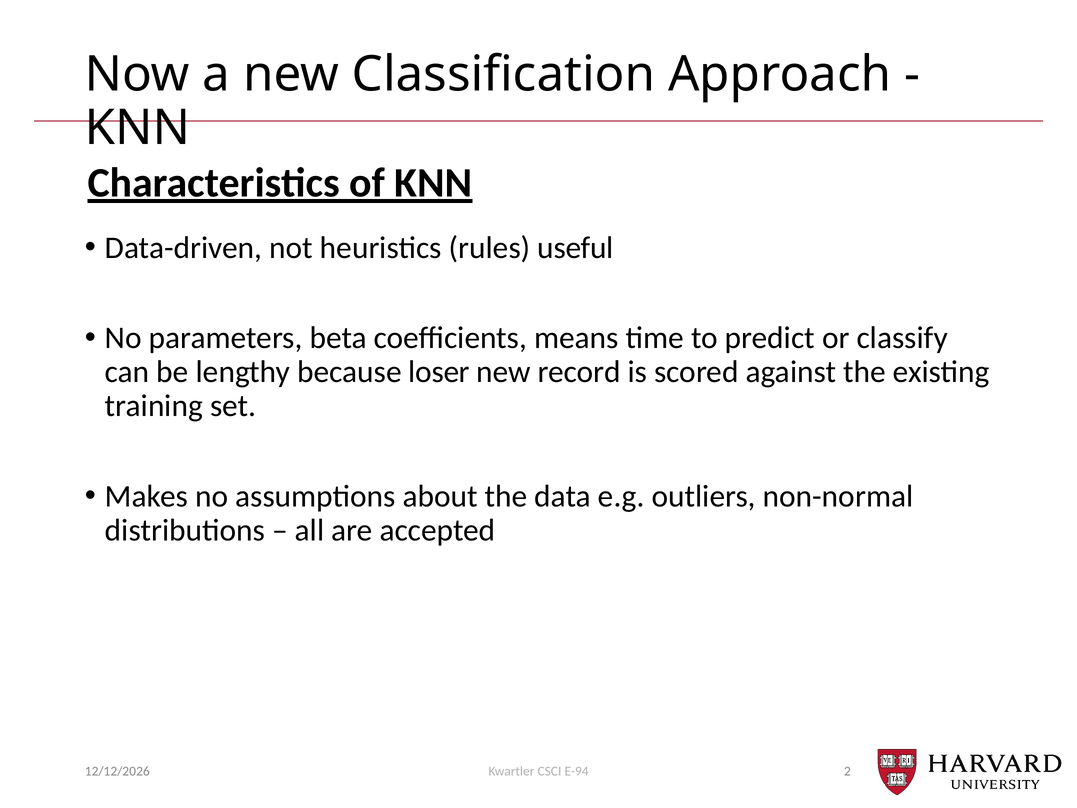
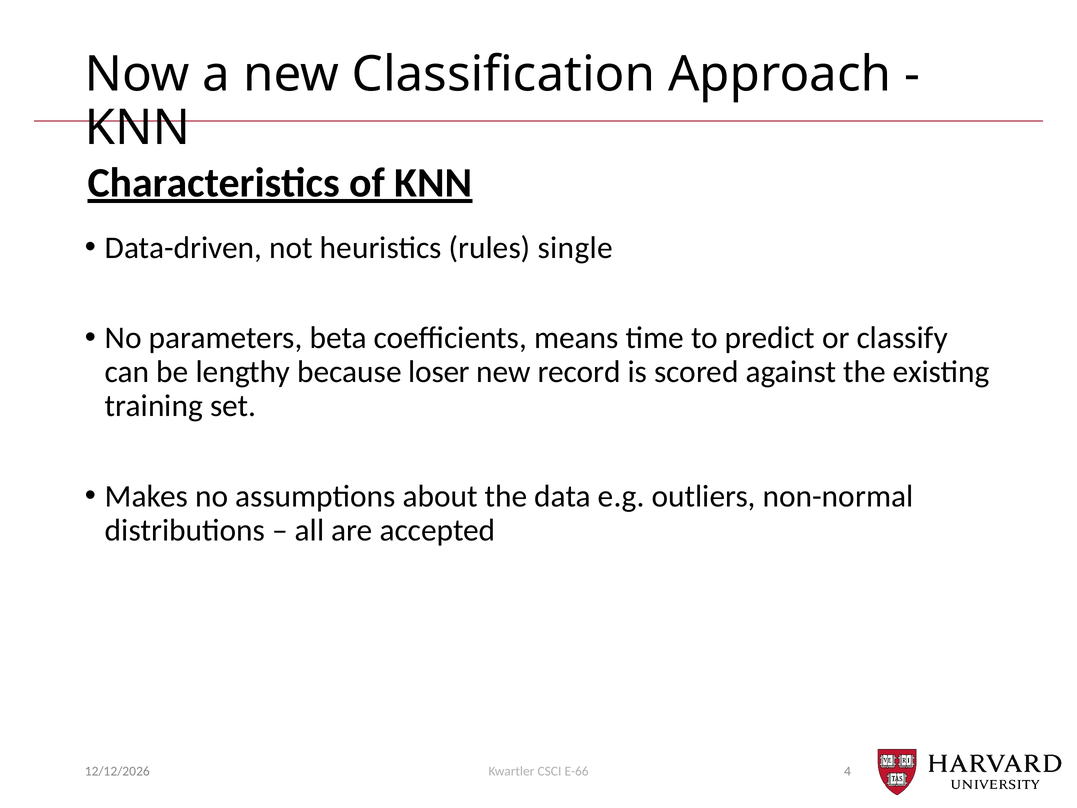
useful: useful -> single (575, 248)
2: 2 -> 4 (847, 771)
E-94: E-94 -> E-66 (577, 771)
